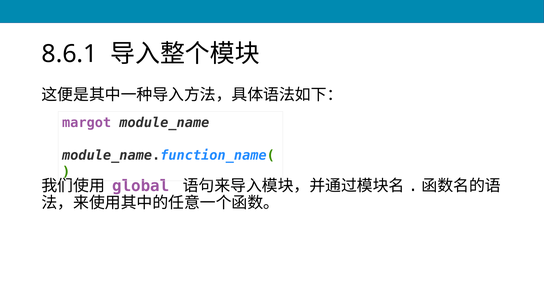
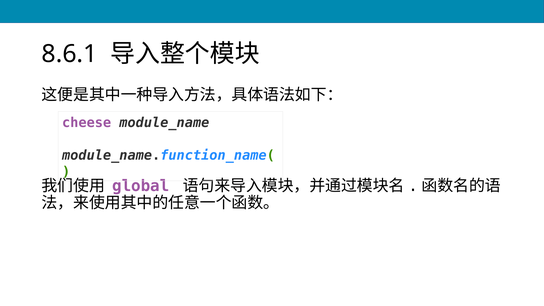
margot: margot -> cheese (87, 123)
